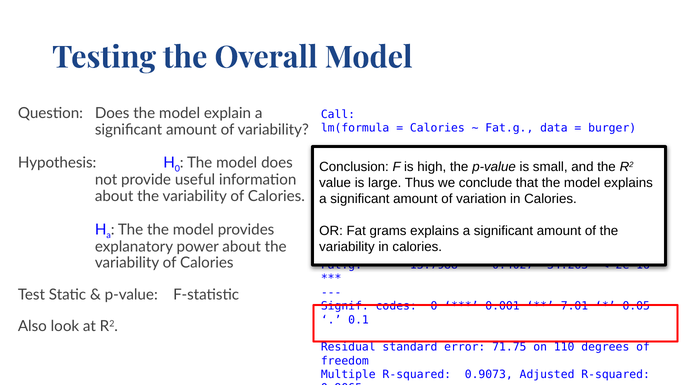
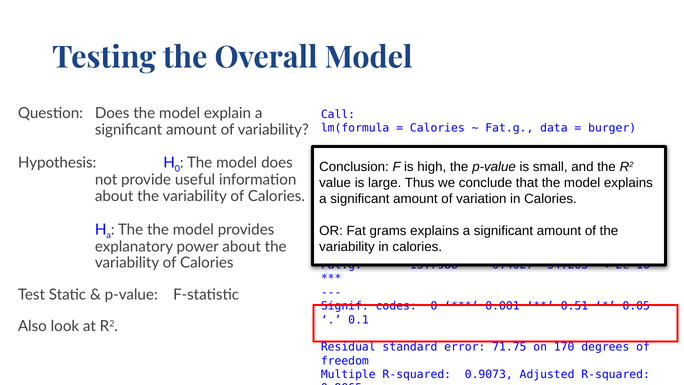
7.01: 7.01 -> 0.51 (575, 306)
110: 110 -> 170 (564, 347)
